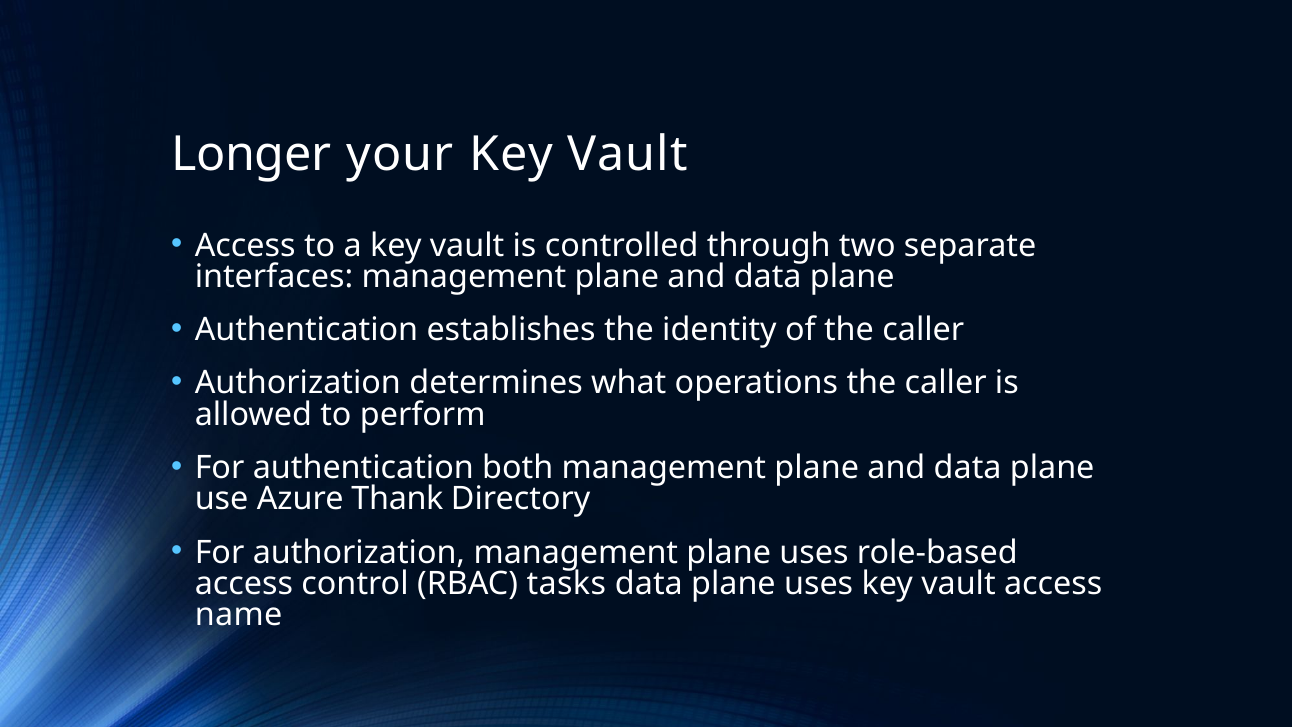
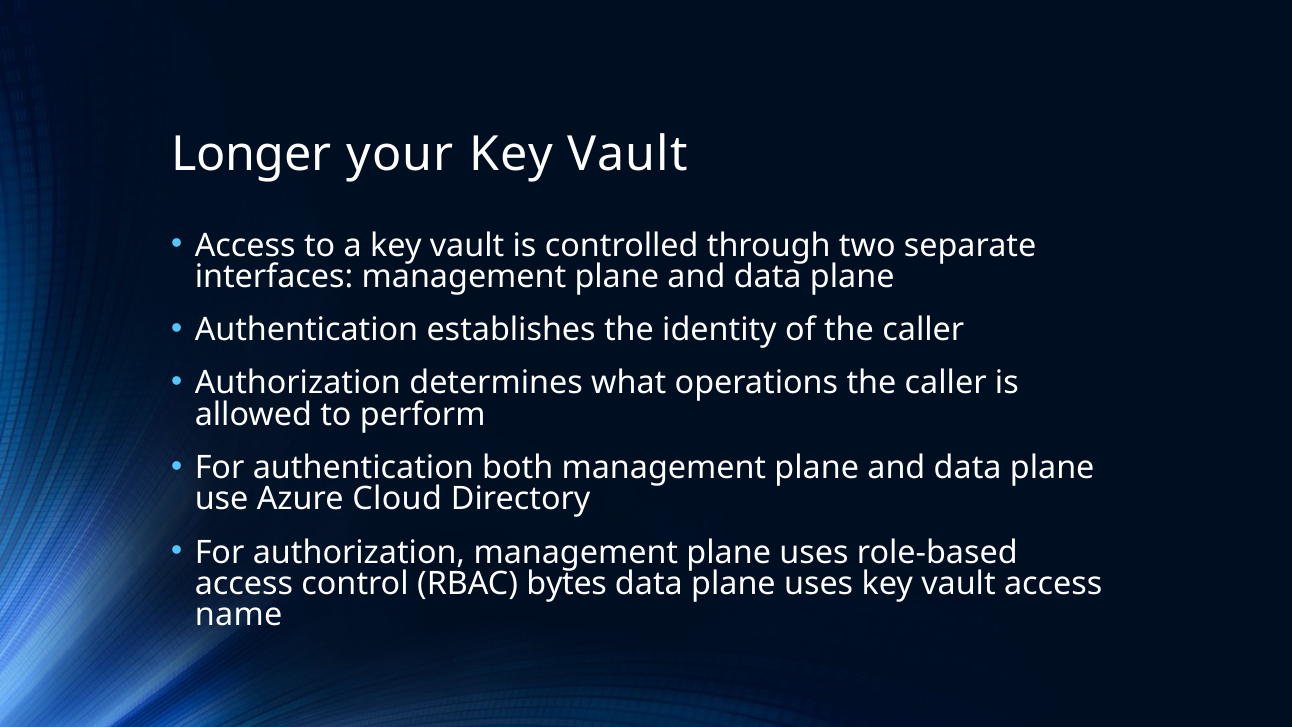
Thank: Thank -> Cloud (397, 499)
tasks: tasks -> bytes (567, 584)
